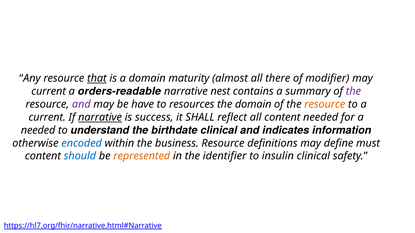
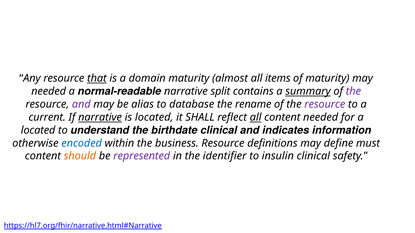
there: there -> items (278, 79)
of modifier: modifier -> maturity (327, 79)
current: current -> needed (49, 92)
orders-readable: orders-readable -> normal-readable (119, 92)
nest: nest -> split (220, 92)
summary underline: none -> present (308, 92)
have: have -> alias (143, 105)
resources: resources -> database (192, 105)
the domain: domain -> rename (253, 105)
resource colour: orange -> purple (325, 105)
is success: success -> located (154, 117)
all underline: none -> present (256, 117)
needed: needed -> located (38, 130)
should colour: blue -> orange (80, 156)
represented colour: orange -> purple (142, 156)
